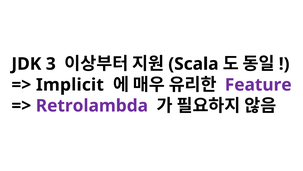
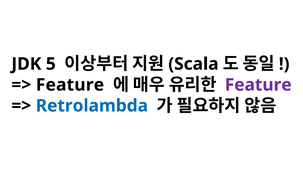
3: 3 -> 5 (51, 64)
Implicit: Implicit -> Feature (70, 85)
Retrolambda colour: purple -> blue (92, 105)
